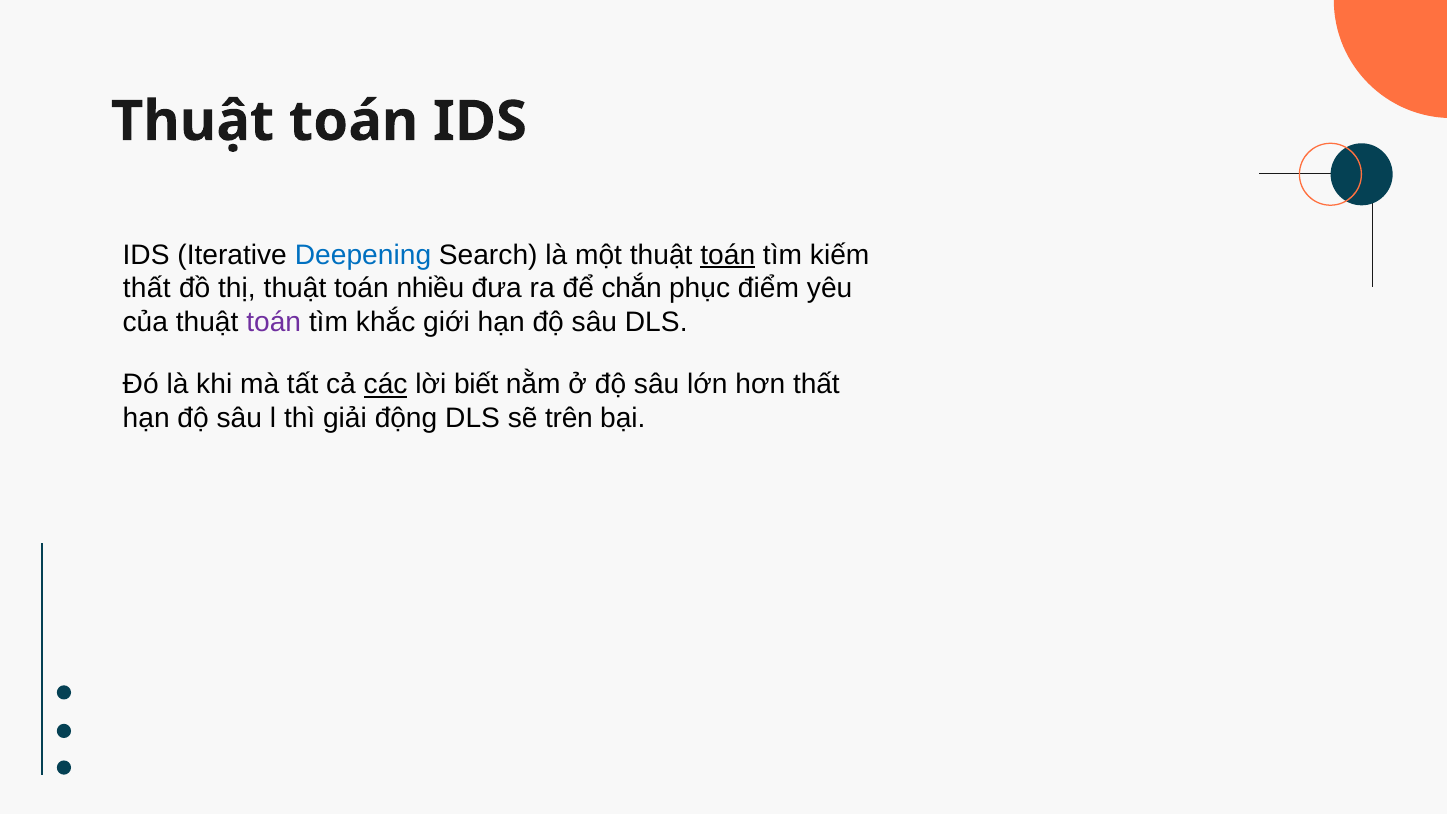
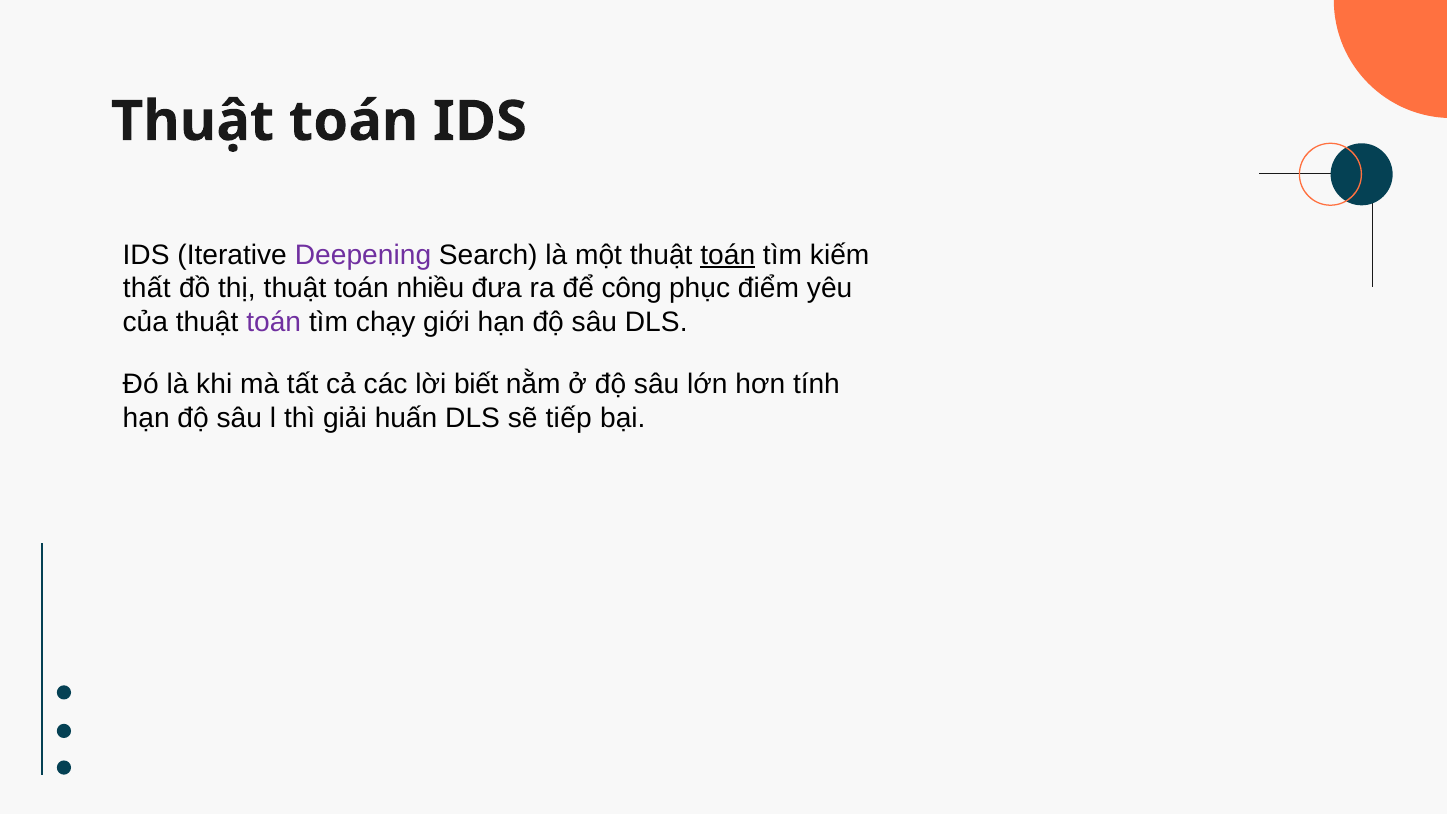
Deepening colour: blue -> purple (363, 255)
chắn: chắn -> công (632, 289)
khắc: khắc -> chạy (386, 322)
các underline: present -> none (386, 385)
hơn thất: thất -> tính (816, 385)
động: động -> huấn (406, 418)
trên: trên -> tiếp (569, 418)
